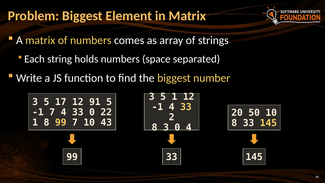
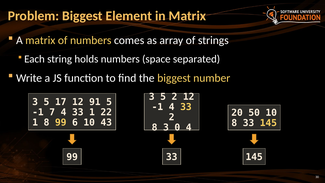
5 1: 1 -> 2 (174, 97)
33 0: 0 -> 1 (92, 112)
99 7: 7 -> 6 (75, 122)
